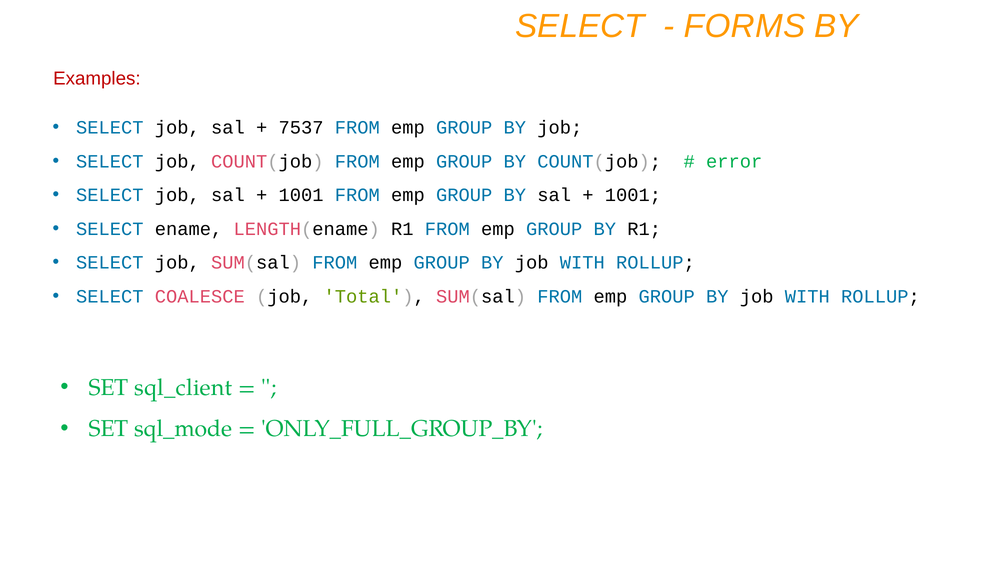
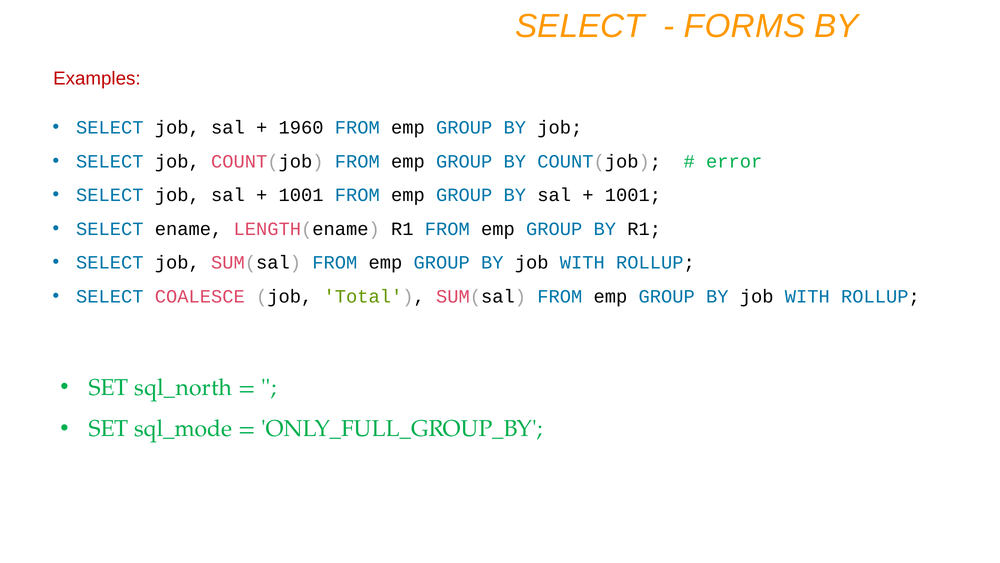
7537: 7537 -> 1960 (301, 127)
sql_client: sql_client -> sql_north (183, 387)
